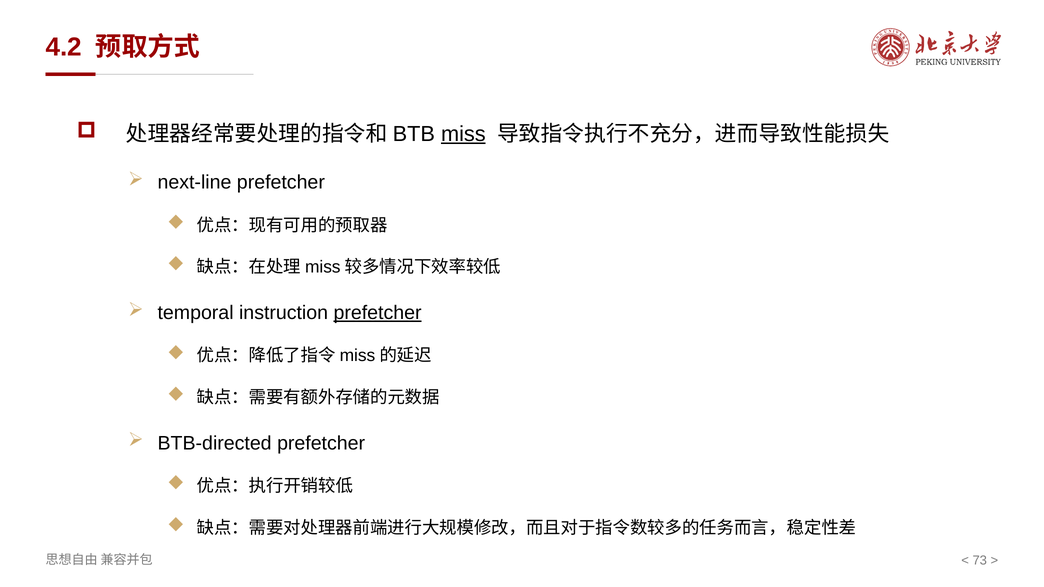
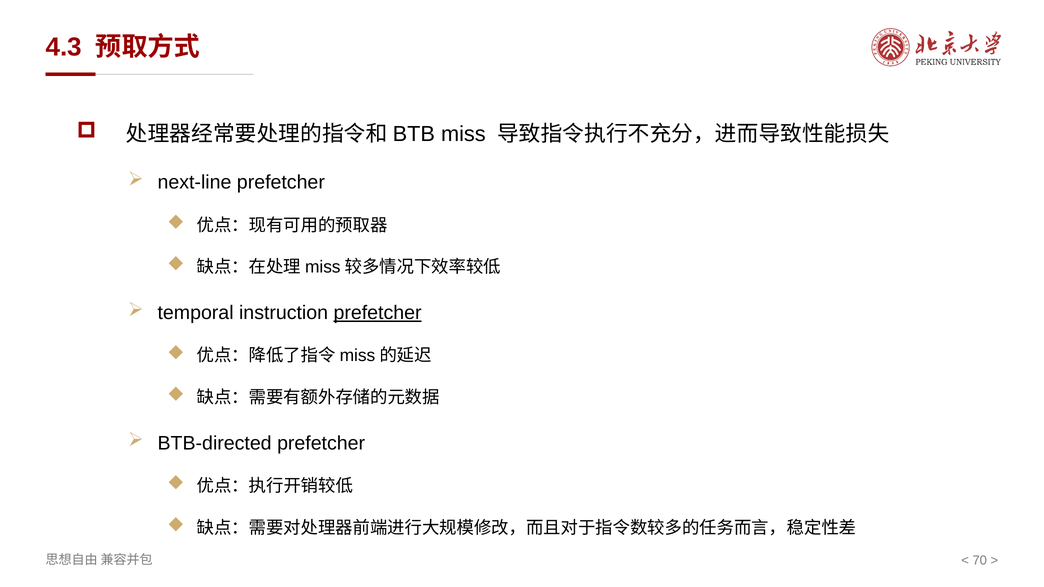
4.2: 4.2 -> 4.3 (64, 47)
miss underline: present -> none (463, 134)
73: 73 -> 70 (980, 561)
